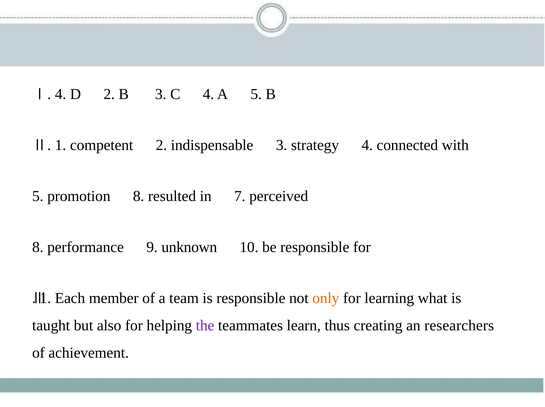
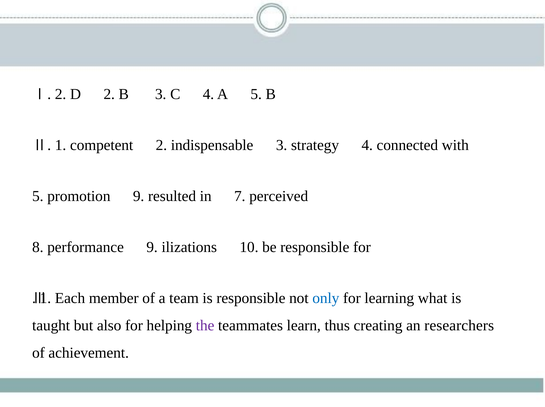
Ⅰ 4: 4 -> 2 (61, 94)
promotion 8: 8 -> 9 (139, 196)
unknown: unknown -> ilizations (189, 247)
only colour: orange -> blue (326, 298)
